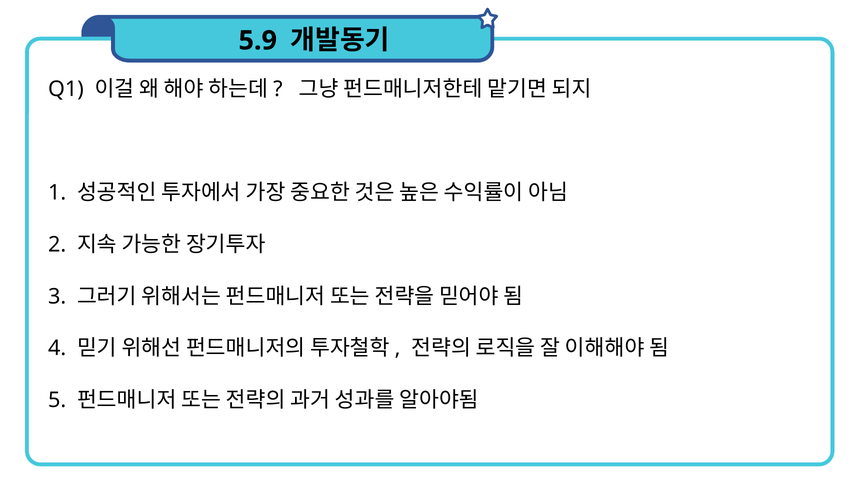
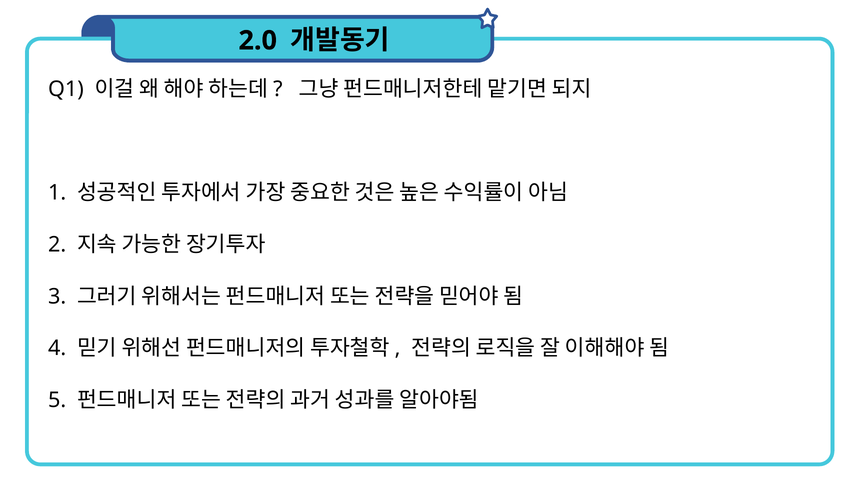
5.9: 5.9 -> 2.0 (258, 41)
